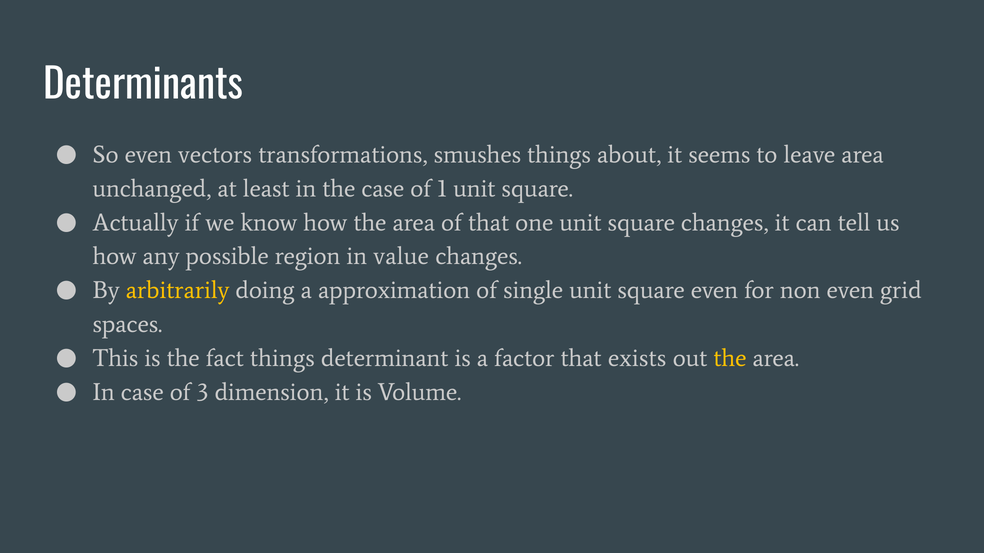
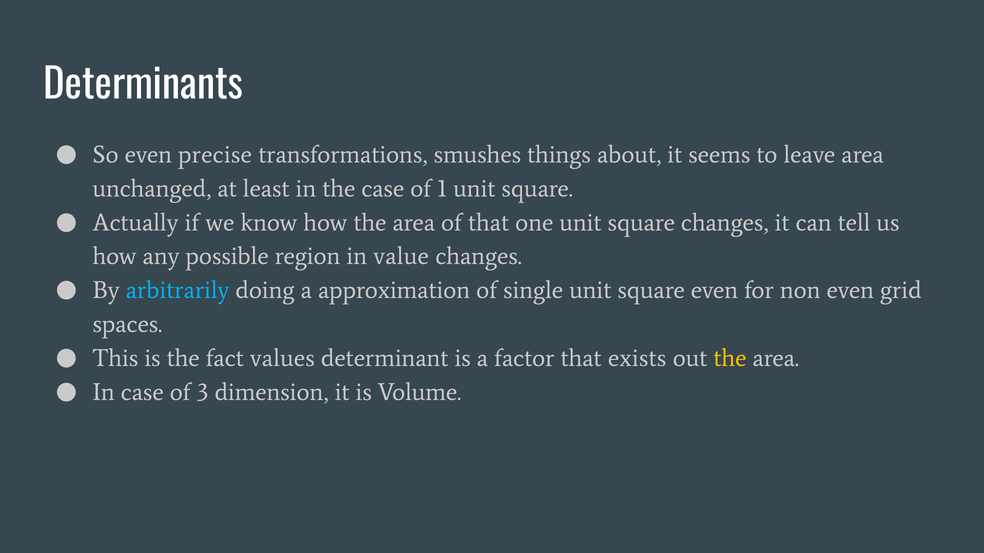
vectors: vectors -> precise (215, 155)
arbitrarily colour: yellow -> light blue (178, 290)
fact things: things -> values (282, 358)
